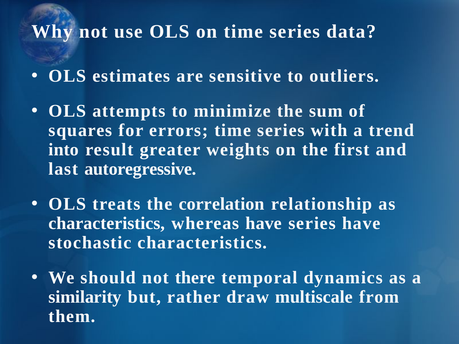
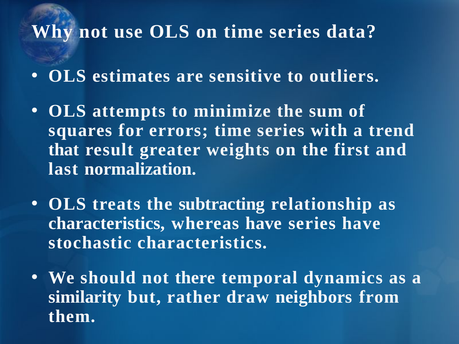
into: into -> that (64, 150)
autoregressive: autoregressive -> normalization (140, 169)
correlation: correlation -> subtracting (222, 204)
multiscale: multiscale -> neighbors (314, 297)
